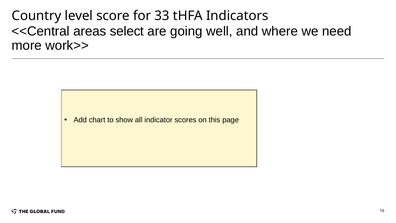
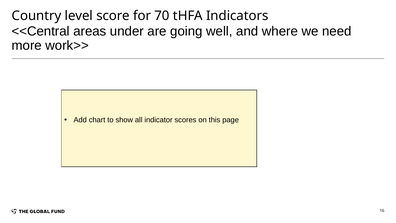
33: 33 -> 70 (162, 16)
select: select -> under (127, 31)
